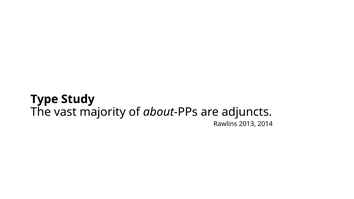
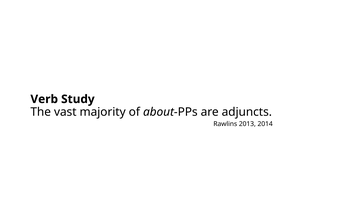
Type: Type -> Verb (44, 99)
